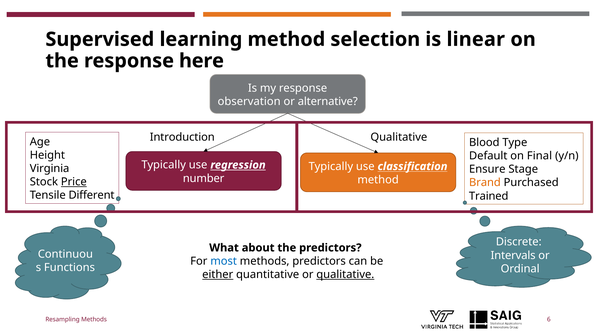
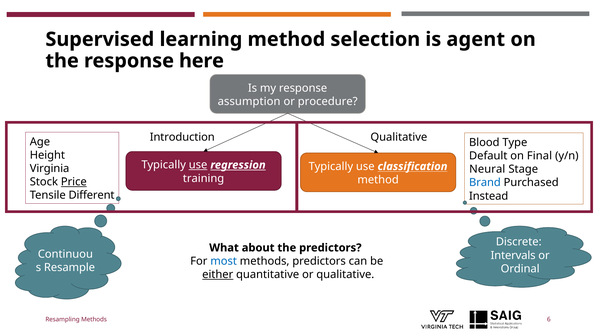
linear: linear -> agent (476, 39)
observation: observation -> assumption (249, 101)
alternative: alternative -> procedure (328, 101)
use underline: none -> present (198, 165)
Ensure: Ensure -> Neural (487, 169)
number: number -> training (204, 179)
Brand colour: orange -> blue (485, 183)
Trained: Trained -> Instead (489, 196)
Functions: Functions -> Resample (70, 268)
qualitative underline: present -> none (345, 275)
